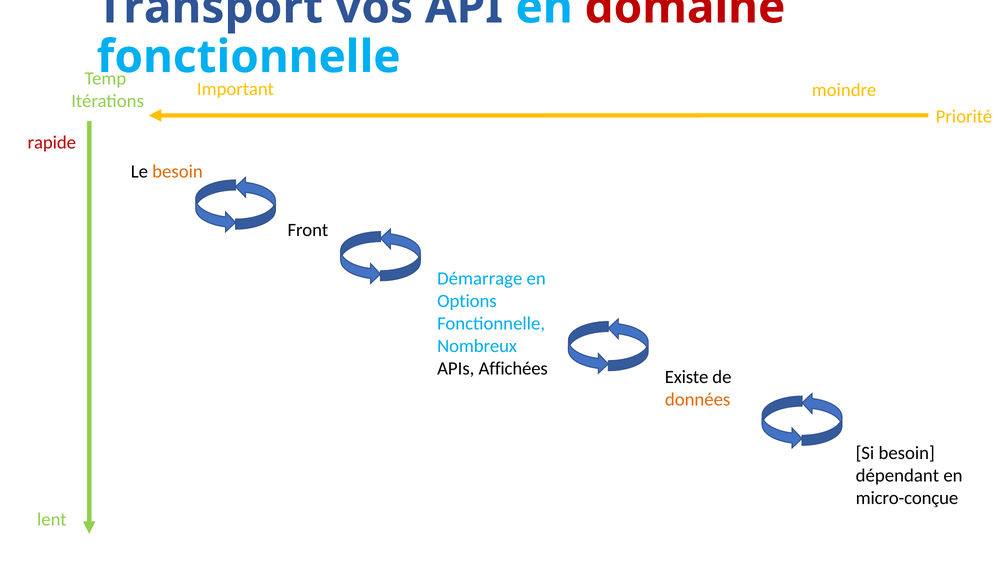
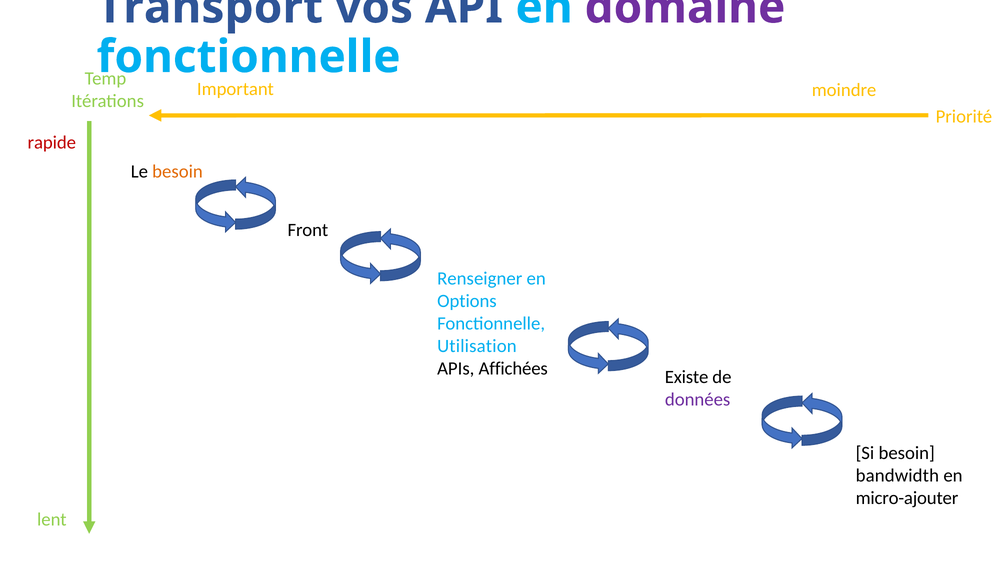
domaine colour: red -> purple (685, 7)
Démarrage: Démarrage -> Renseigner (480, 278)
Nombreux: Nombreux -> Utilisation (477, 346)
données colour: orange -> purple (698, 400)
dépendant: dépendant -> bandwidth (897, 476)
micro-conçue: micro-conçue -> micro-ajouter (907, 498)
